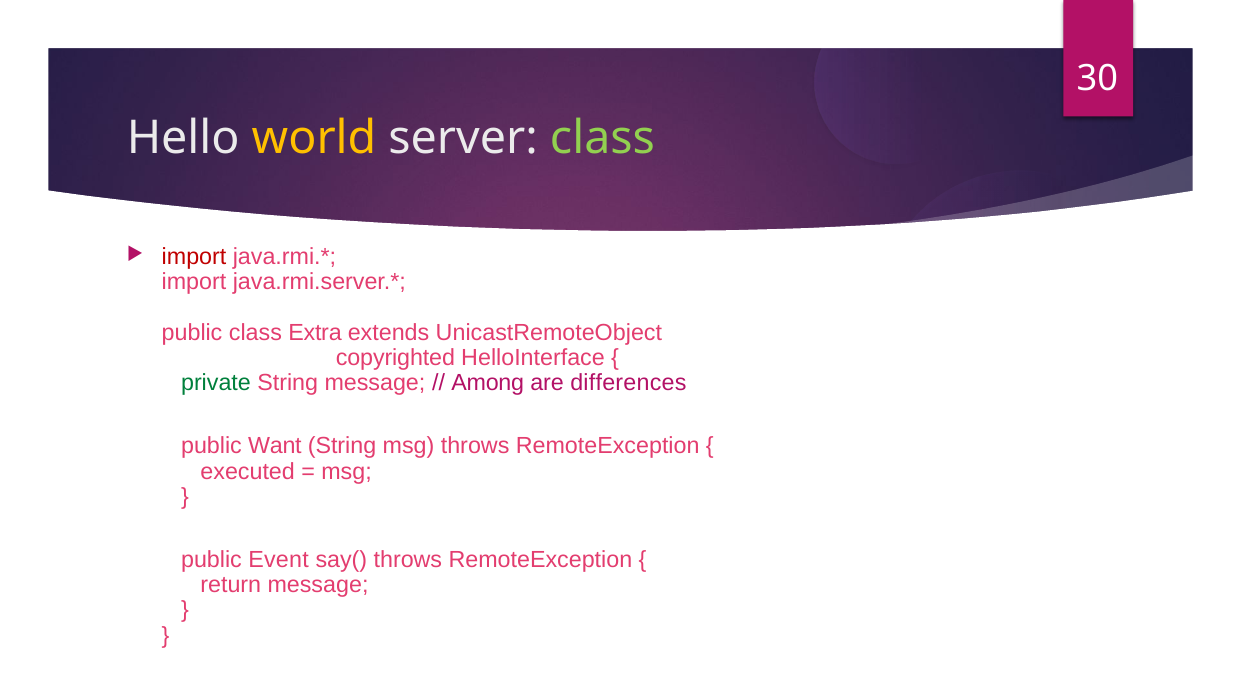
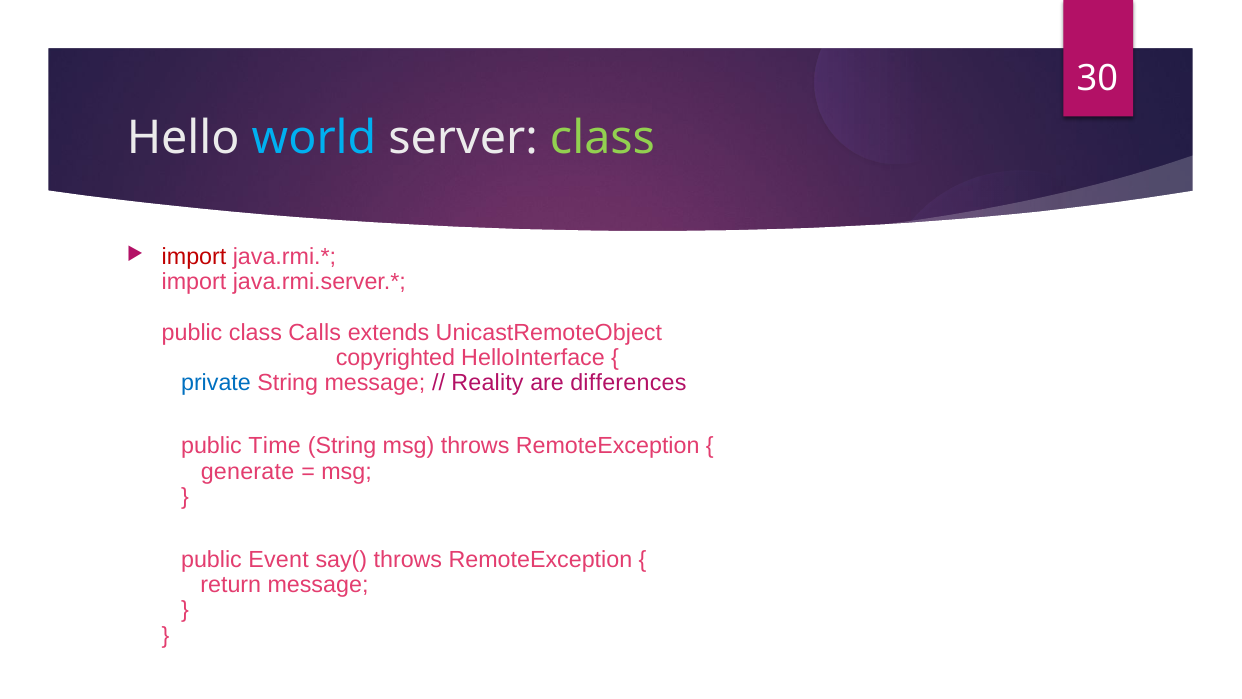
world colour: yellow -> light blue (314, 138)
Extra: Extra -> Calls (315, 332)
private colour: green -> blue (216, 383)
Among: Among -> Reality (488, 383)
Want: Want -> Time (275, 446)
executed: executed -> generate (248, 471)
